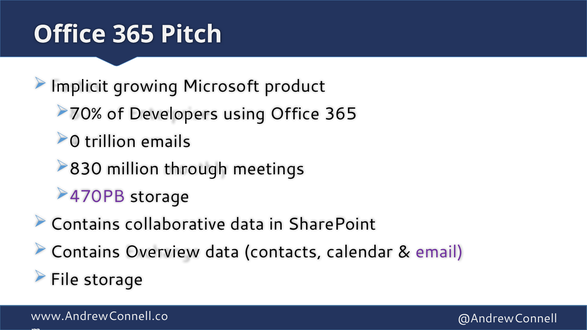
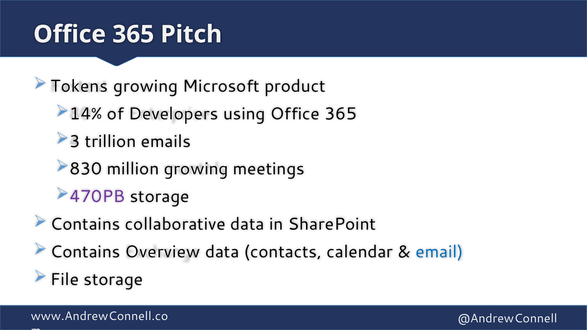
Implicit: Implicit -> Tokens (79, 86)
70%: 70% -> 14% (86, 114)
0: 0 -> 3 (75, 142)
million through: through -> growing (196, 169)
email colour: purple -> blue (440, 252)
